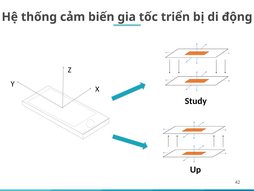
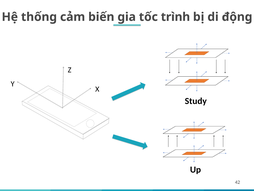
triển: triển -> trình (175, 17)
